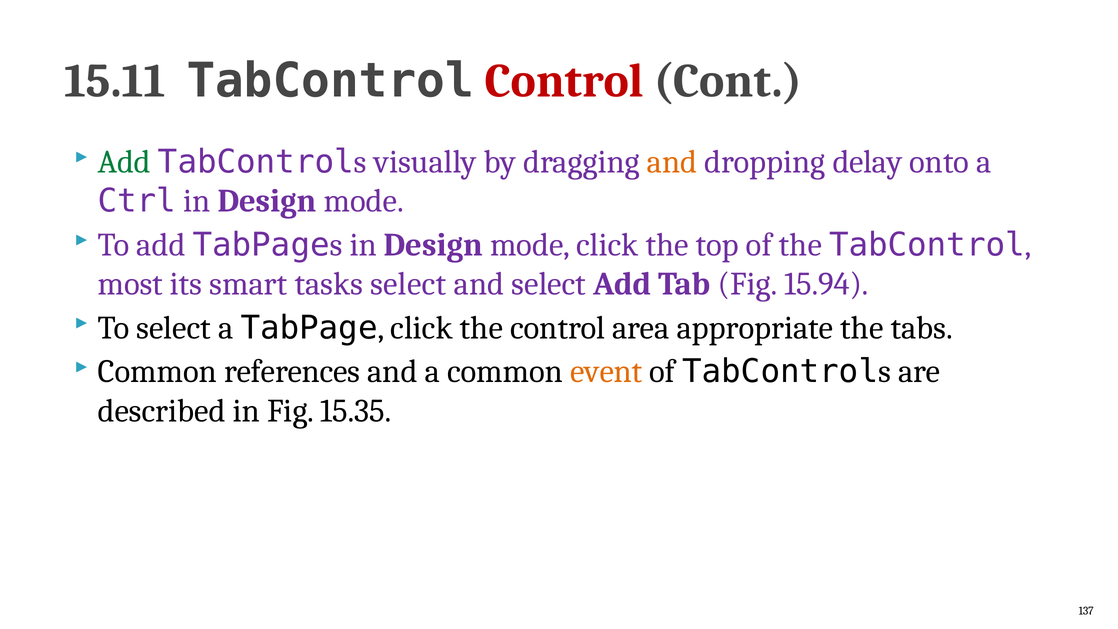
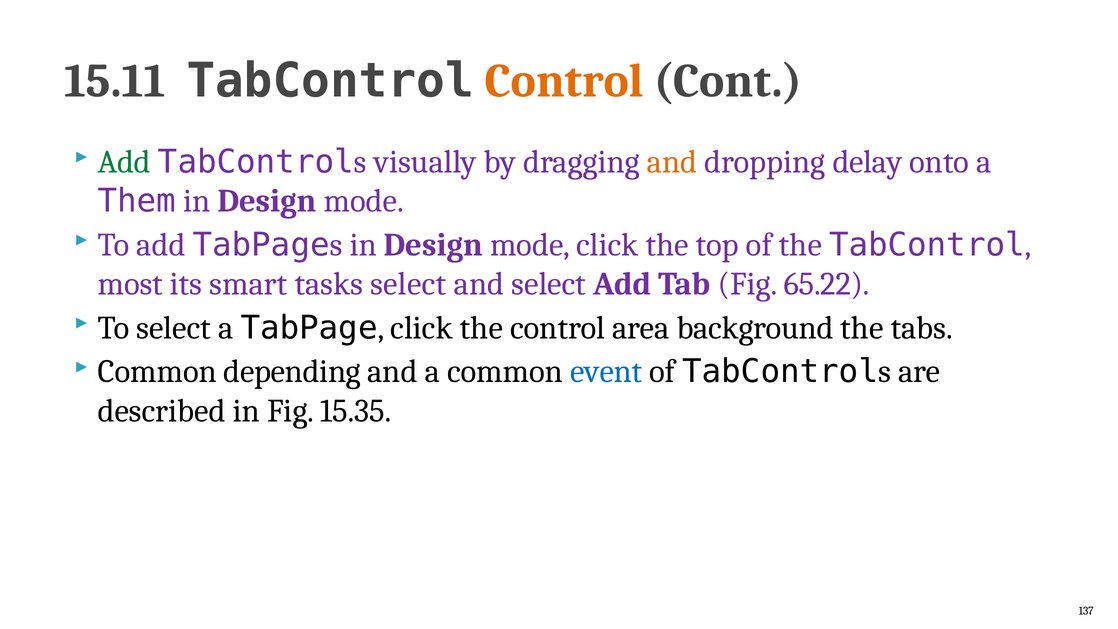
Control colour: red -> orange (564, 81)
Ctrl: Ctrl -> Them (137, 201)
15.94: 15.94 -> 65.22 (827, 284)
appropriate: appropriate -> background (755, 328)
references: references -> depending (292, 372)
event colour: orange -> blue (606, 372)
